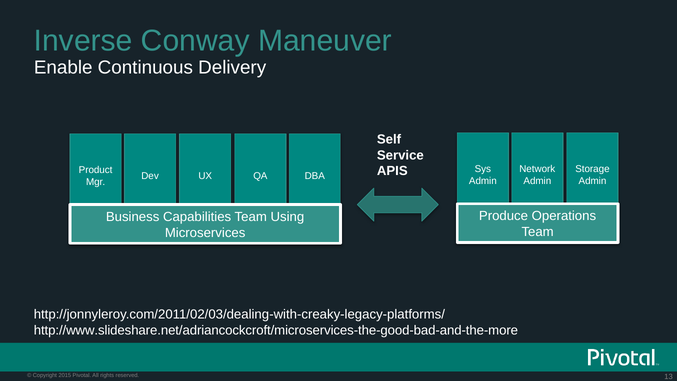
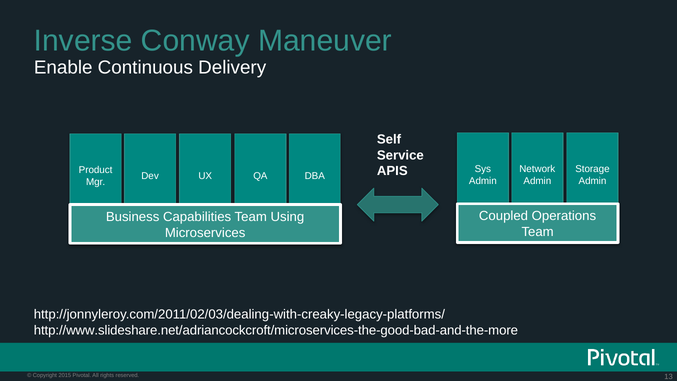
Produce: Produce -> Coupled (504, 216)
